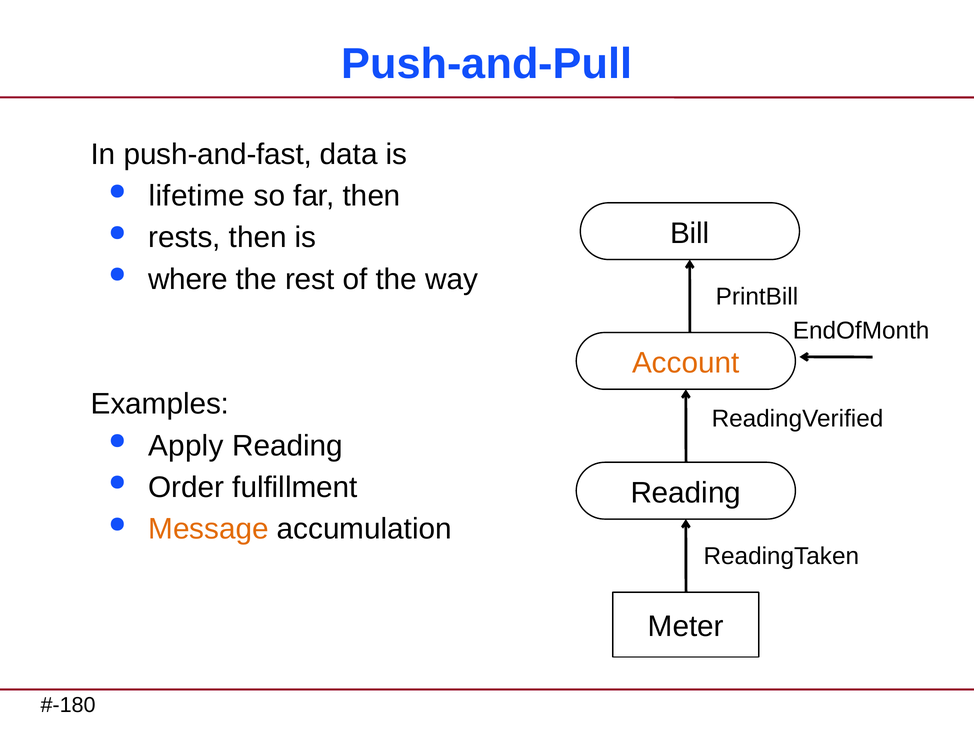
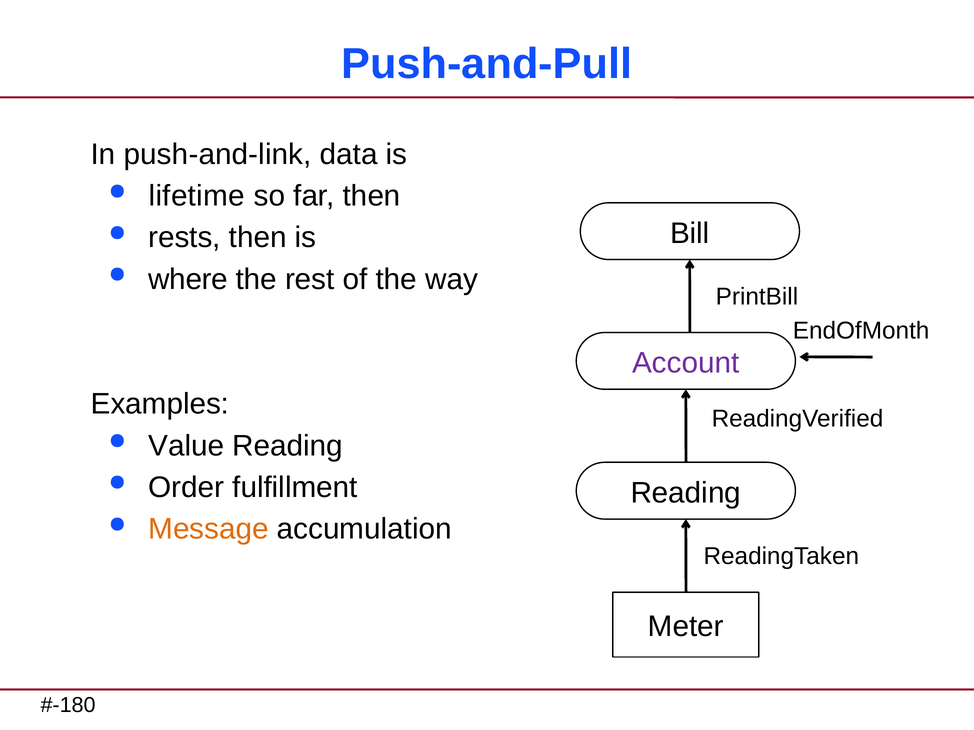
push-and-fast: push-and-fast -> push-and-link (218, 155)
Account colour: orange -> purple (686, 363)
Apply: Apply -> Value (186, 446)
